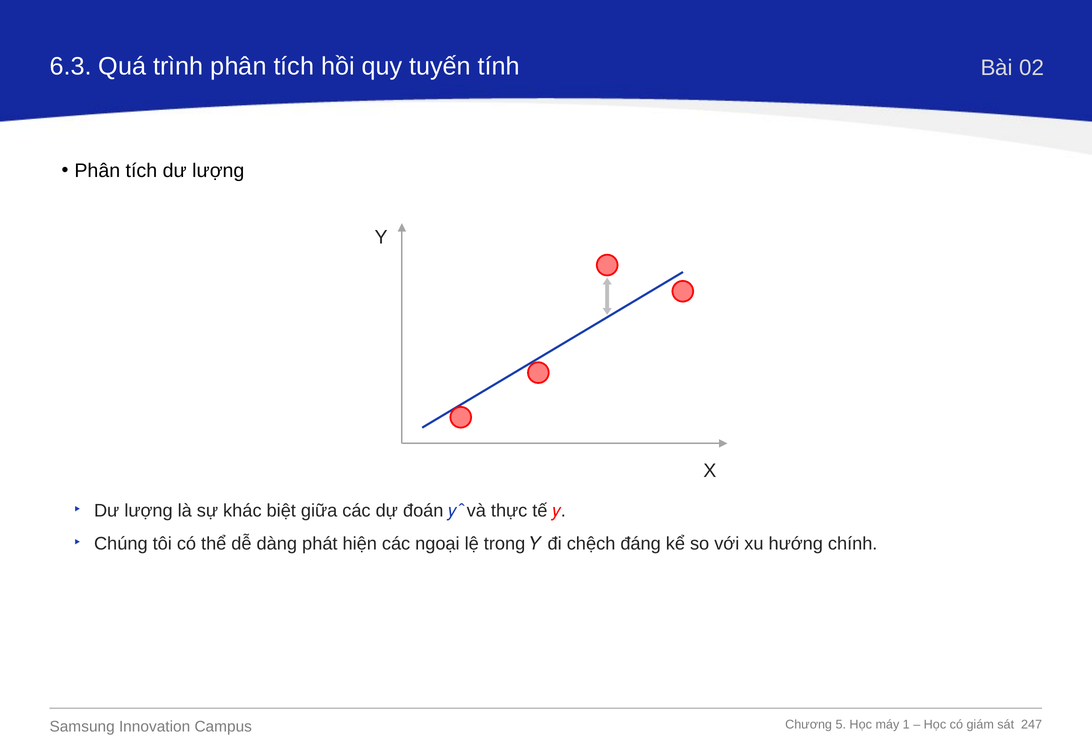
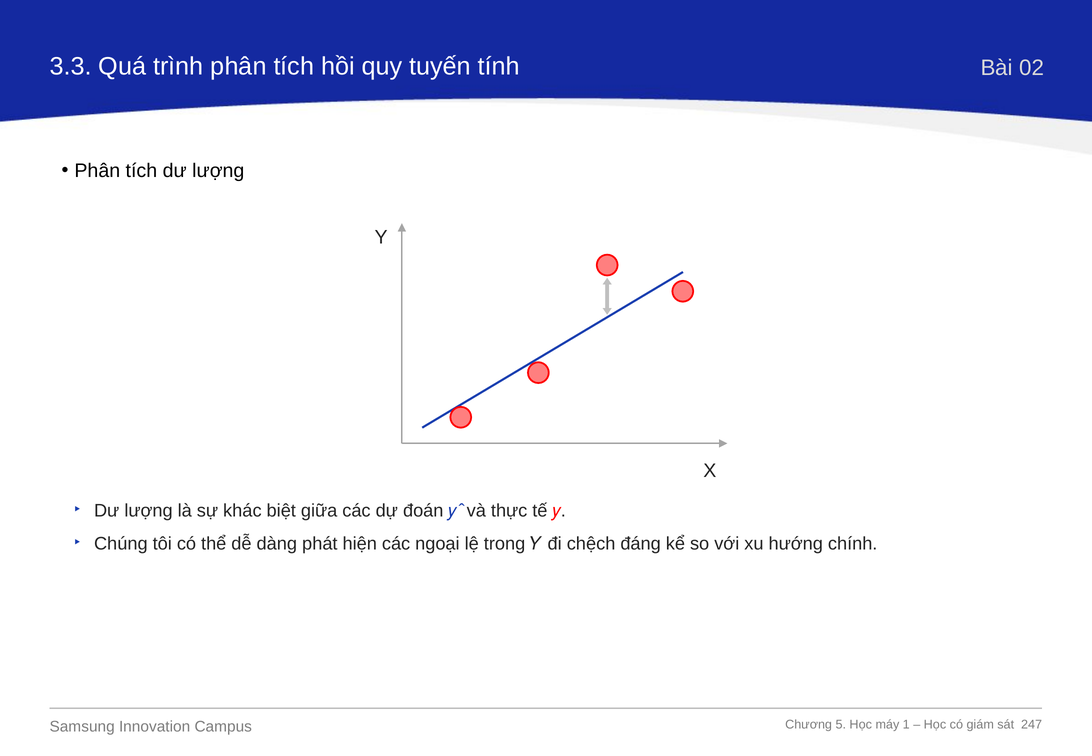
6.3: 6.3 -> 3.3 (71, 66)
